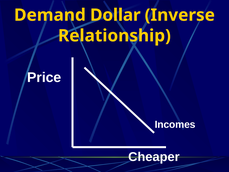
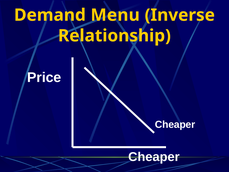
Dollar: Dollar -> Menu (115, 15)
Incomes: Incomes -> Cheaper (175, 124)
